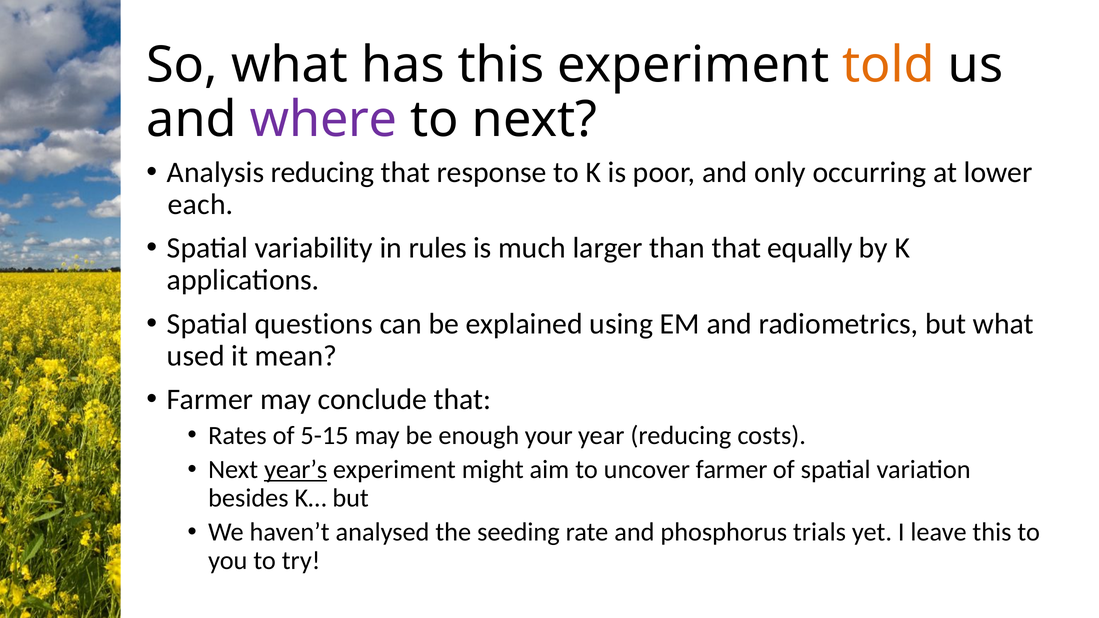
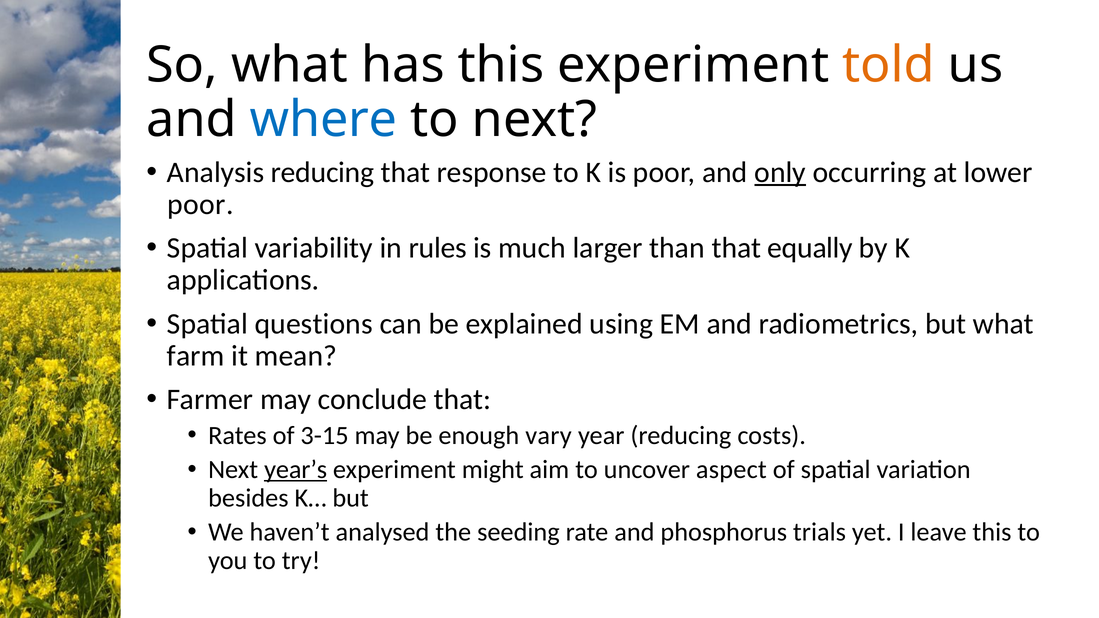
where colour: purple -> blue (324, 120)
only underline: none -> present (780, 172)
each: each -> poor (200, 205)
used: used -> farm (196, 356)
5-15: 5-15 -> 3-15 (325, 436)
your: your -> vary (548, 436)
uncover farmer: farmer -> aspect (731, 470)
